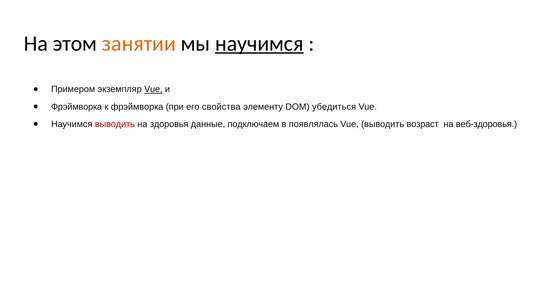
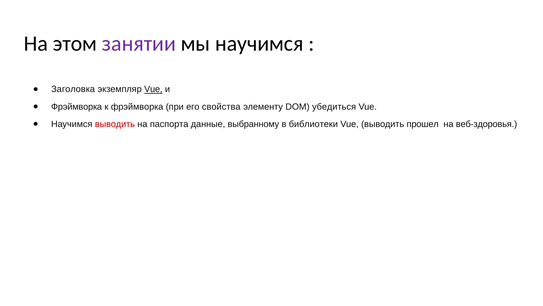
занятии colour: orange -> purple (139, 44)
научимся underline: present -> none (259, 44)
Примером: Примером -> Заголовка (73, 89)
здоровья: здоровья -> паспорта (169, 124)
подключаем: подключаем -> выбранному (253, 124)
появлялась: появлялась -> библиотеки (313, 124)
возраст: возраст -> прошел (423, 124)
